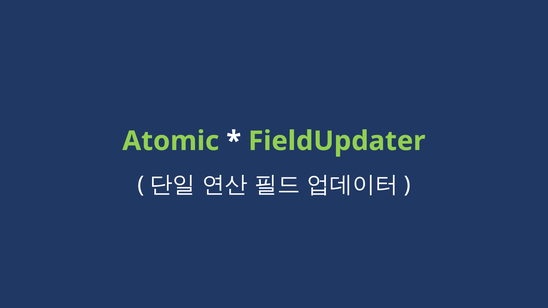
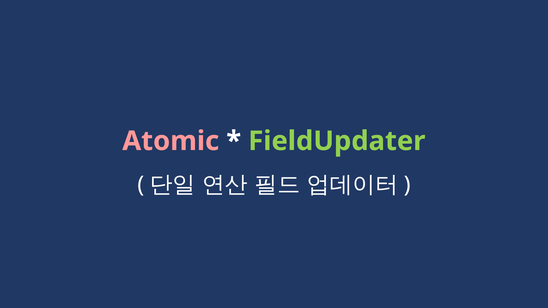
Atomic colour: light green -> pink (171, 141)
